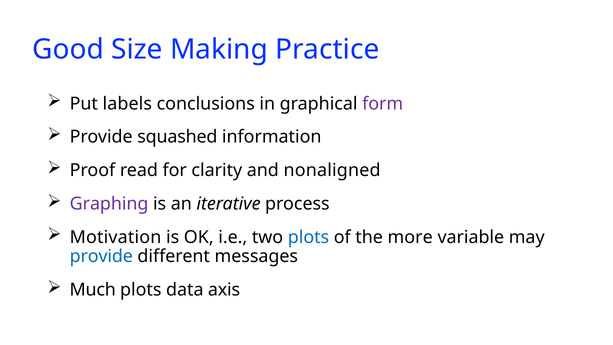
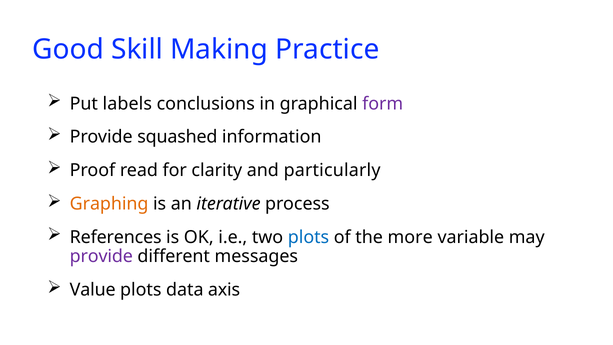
Size: Size -> Skill (137, 49)
nonaligned: nonaligned -> particularly (332, 170)
Graphing colour: purple -> orange (109, 204)
Motivation: Motivation -> References (116, 237)
provide colour: blue -> purple (101, 256)
Much: Much -> Value (93, 290)
